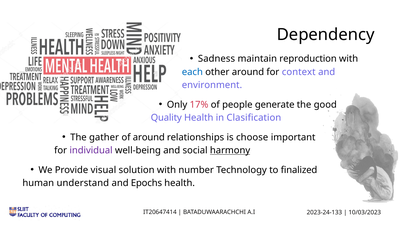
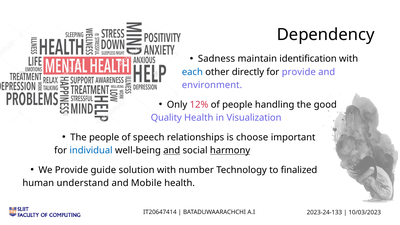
reproduction: reproduction -> identification (308, 59)
other around: around -> directly (248, 72)
for context: context -> provide (299, 72)
17%: 17% -> 12% (199, 105)
generate: generate -> handling (275, 105)
Clasification: Clasification -> Visualization (254, 118)
The gather: gather -> people (104, 137)
of around: around -> speech (149, 137)
individual colour: purple -> blue (91, 150)
and underline: none -> present (172, 150)
visual: visual -> guide (103, 170)
Epochs: Epochs -> Mobile (146, 183)
